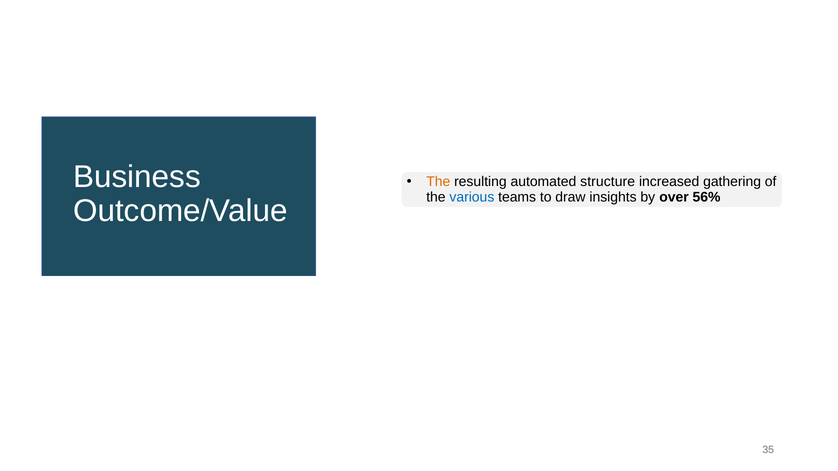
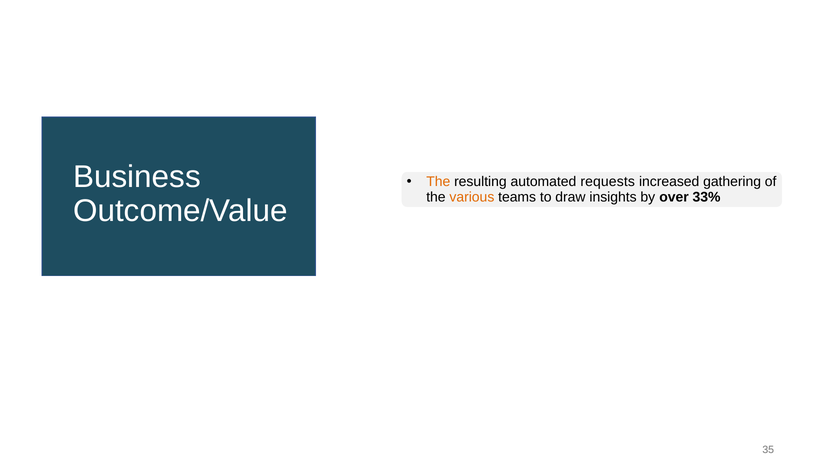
structure: structure -> requests (608, 182)
various colour: blue -> orange (472, 197)
56%: 56% -> 33% (706, 197)
